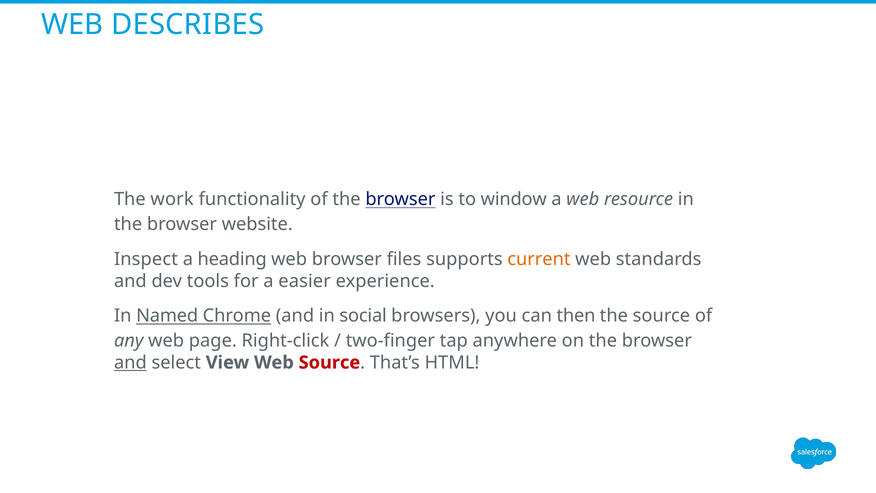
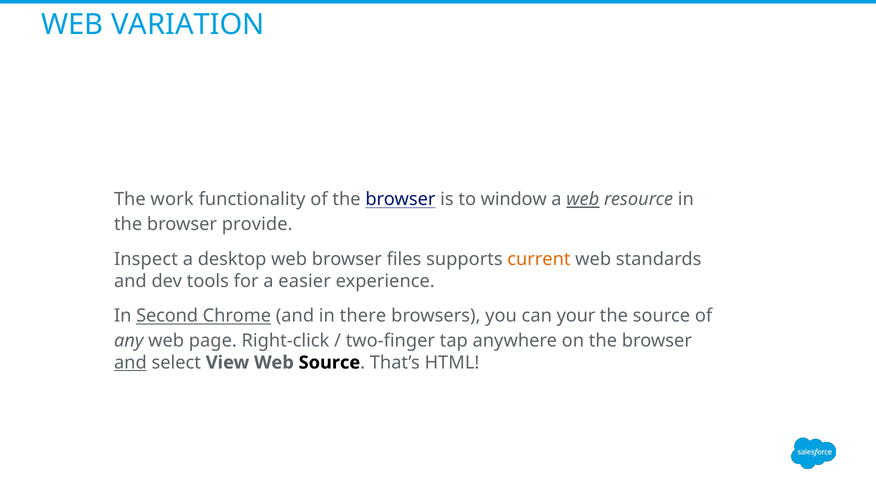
DESCRIBES: DESCRIBES -> VARIATION (188, 24)
web underline: none -> present (583, 199)
website: website -> provide (257, 224)
heading: heading -> desktop (232, 259)
Named: Named -> Second (167, 316)
social: social -> there (363, 316)
then: then -> your (576, 316)
Source colour: red -> black (329, 362)
